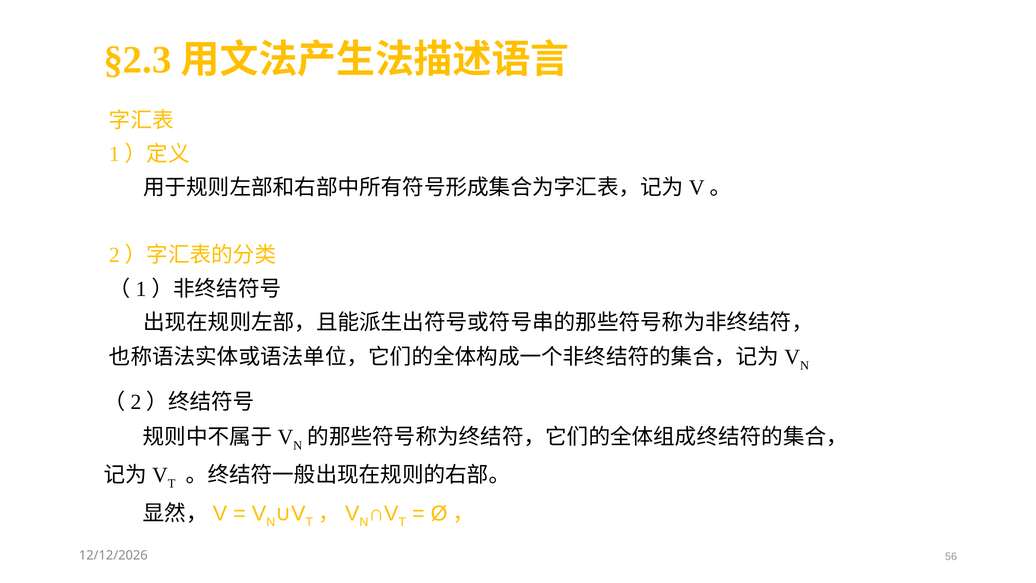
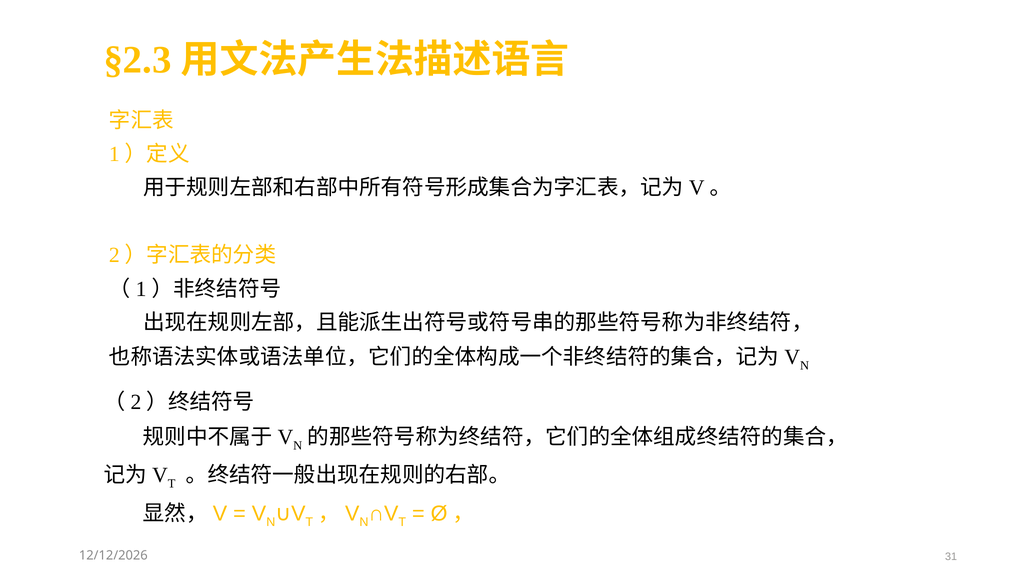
56: 56 -> 31 (951, 556)
